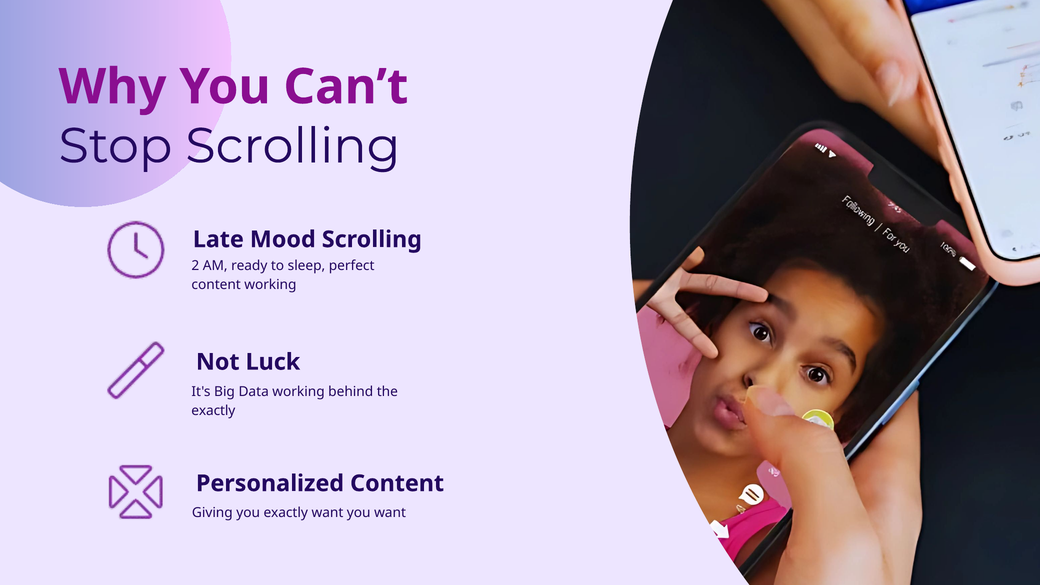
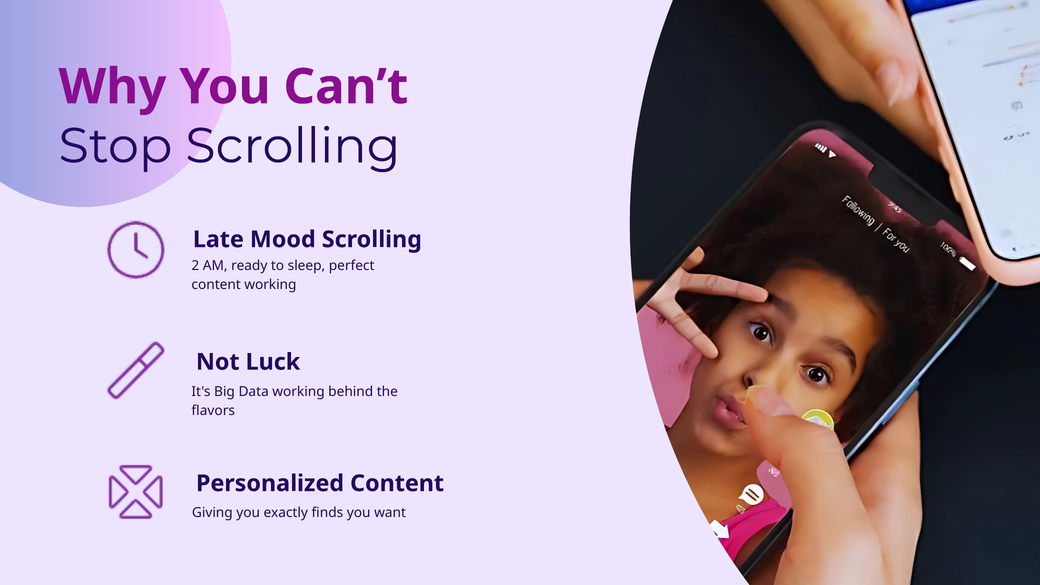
exactly: exactly -> flavors (213, 411)
exactly want: want -> finds (327, 513)
